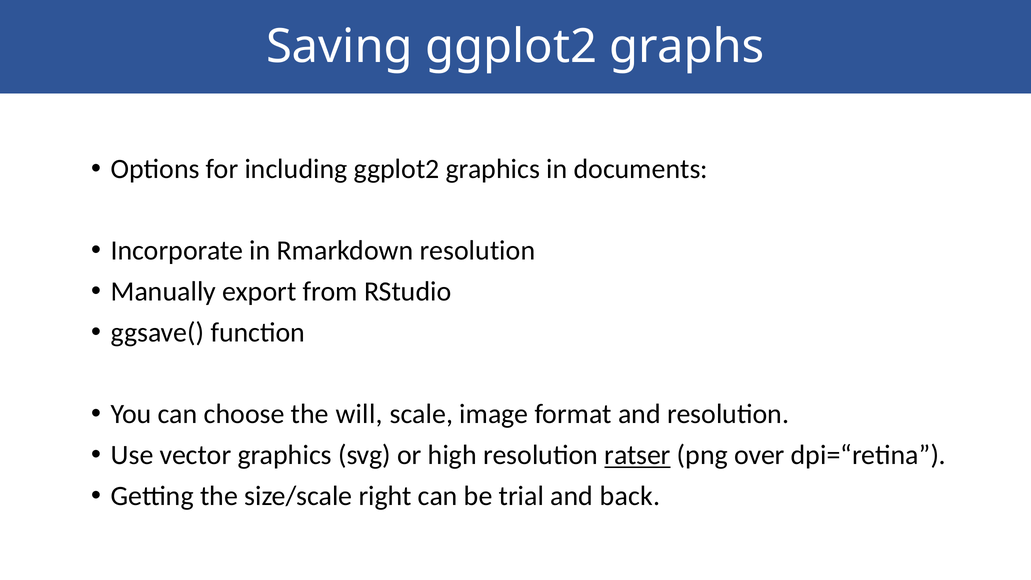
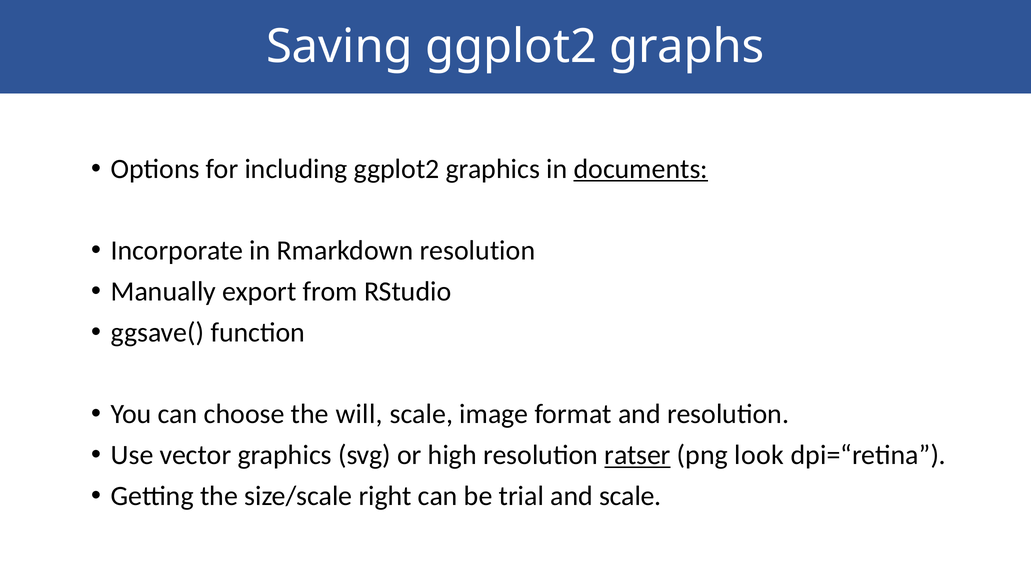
documents underline: none -> present (641, 169)
over: over -> look (759, 455)
and back: back -> scale (630, 496)
